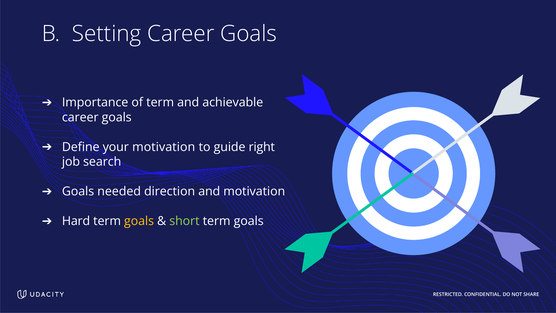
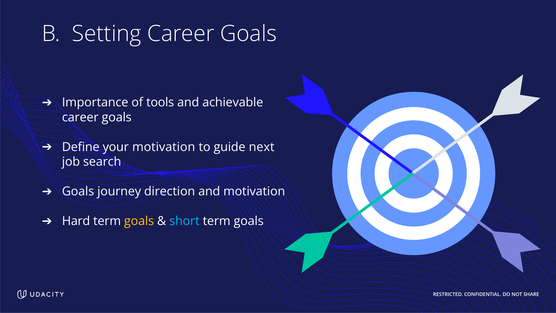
of term: term -> tools (160, 102)
right: right -> next (262, 147)
needed: needed -> journey (119, 191)
short colour: light green -> light blue (184, 221)
